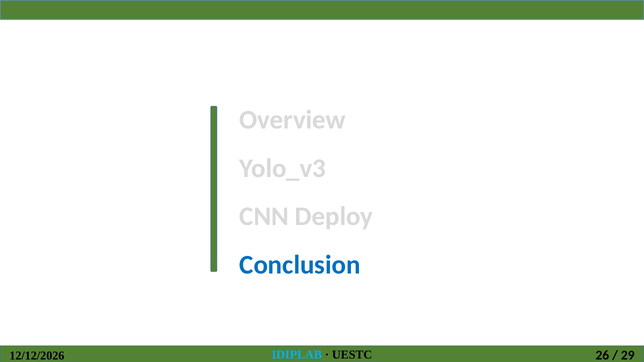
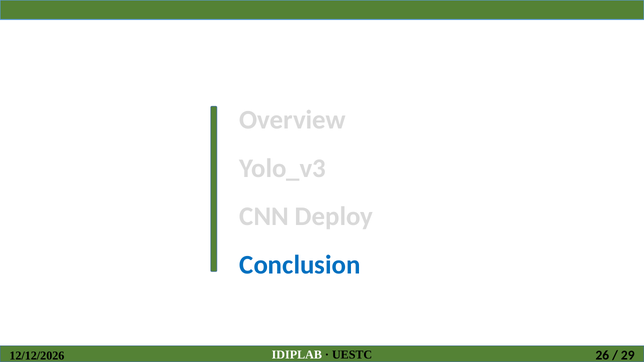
IDIPLAB colour: light blue -> white (297, 355)
